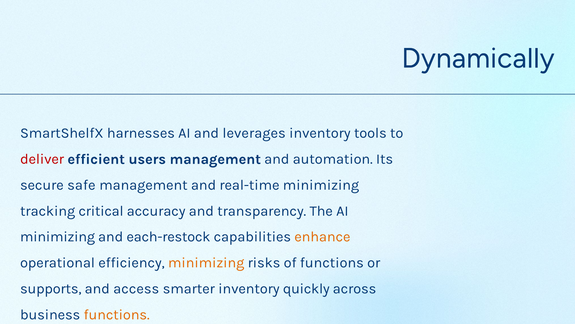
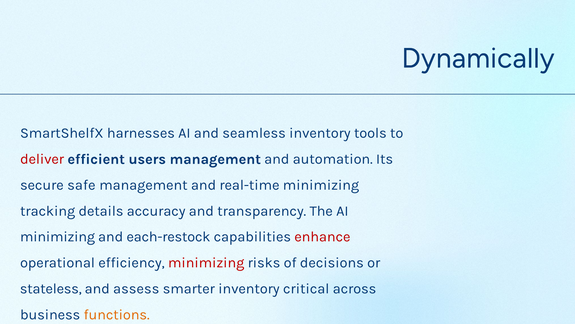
leverages: leverages -> seamless (254, 133)
critical: critical -> details (101, 211)
enhance colour: orange -> red (322, 237)
minimizing colour: orange -> red (206, 262)
of functions: functions -> decisions (332, 262)
supports: supports -> stateless (51, 288)
access: access -> assess (136, 288)
quickly: quickly -> critical (306, 288)
